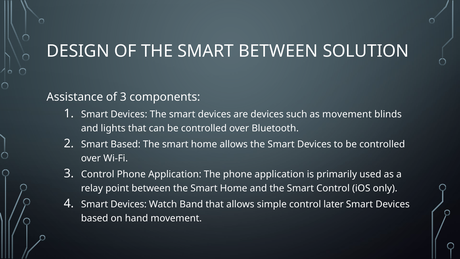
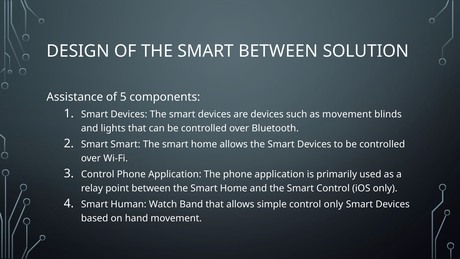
of 3: 3 -> 5 (123, 97)
Smart Based: Based -> Smart (125, 144)
4 Smart Devices: Devices -> Human (129, 204)
control later: later -> only (333, 204)
